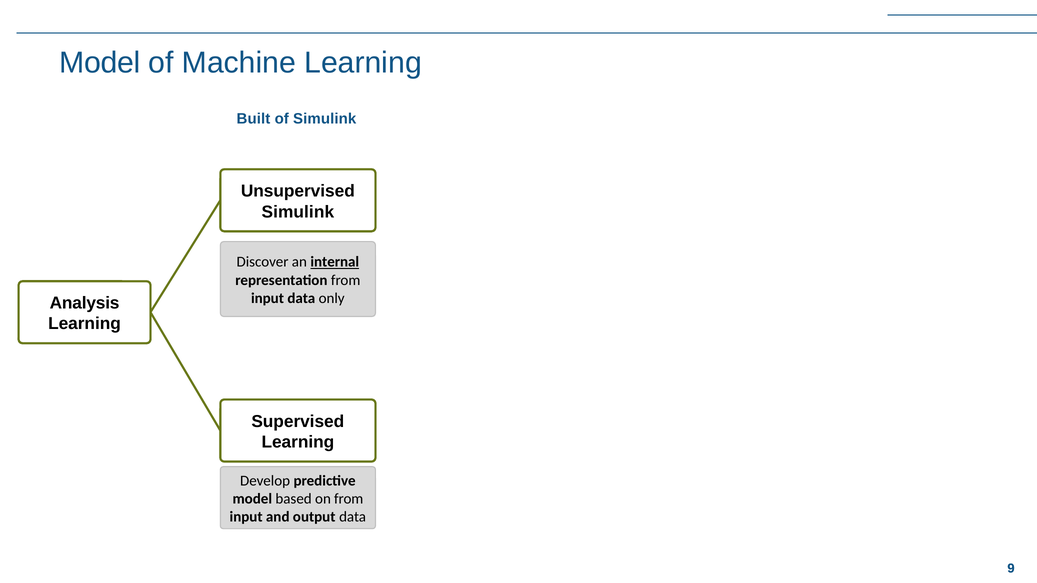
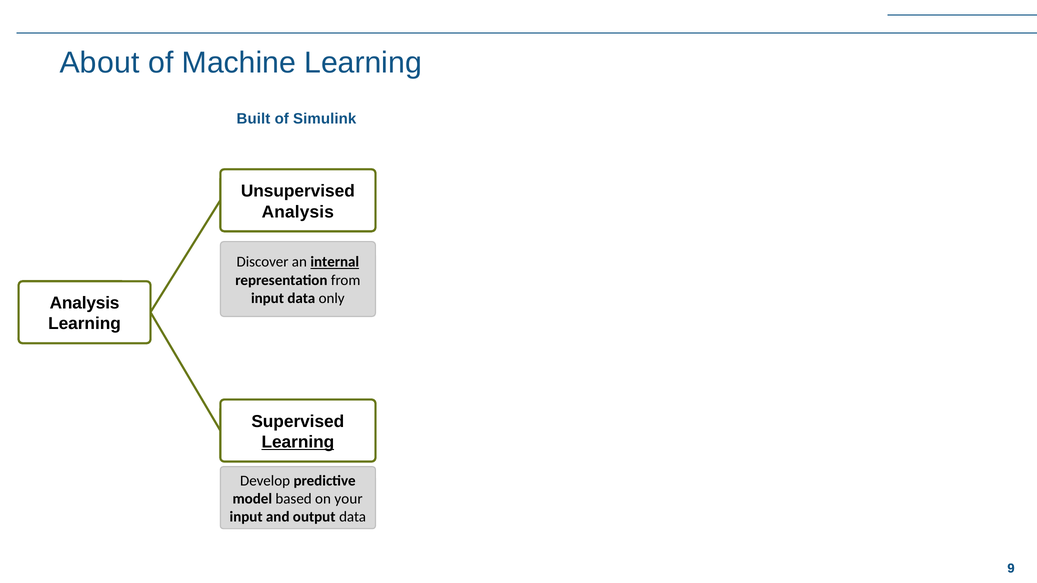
Model: Model -> About (100, 63)
Simulink: Simulink -> Analysis (298, 212)
Learning underline: none -> present (298, 442)
on from: from -> your (349, 499)
